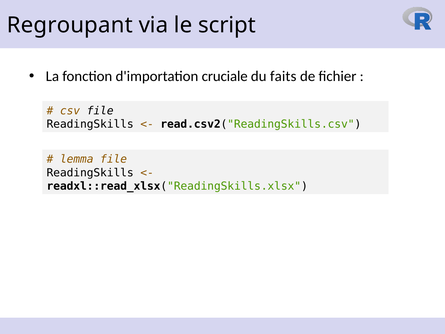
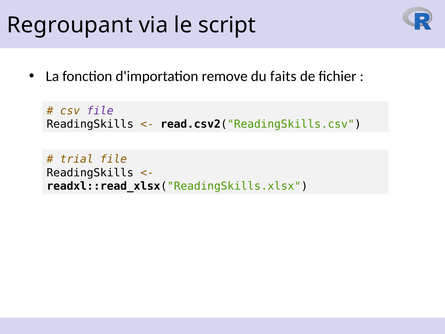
cruciale: cruciale -> remove (225, 76)
file colour: black -> purple (100, 111)
lemma: lemma -> trial (77, 159)
